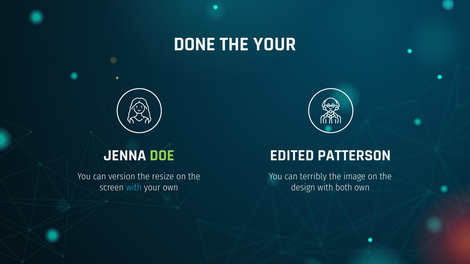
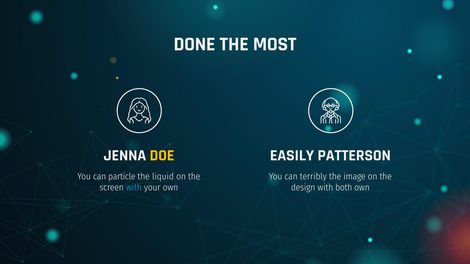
THE YOUR: YOUR -> MOST (275, 44)
DOE colour: light green -> yellow (162, 156)
EDITED: EDITED -> EASILY (292, 156)
version: version -> particle (122, 177)
resize: resize -> liquid (163, 177)
